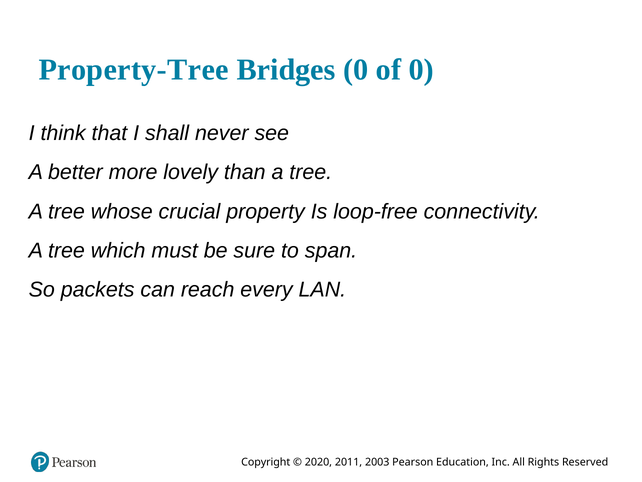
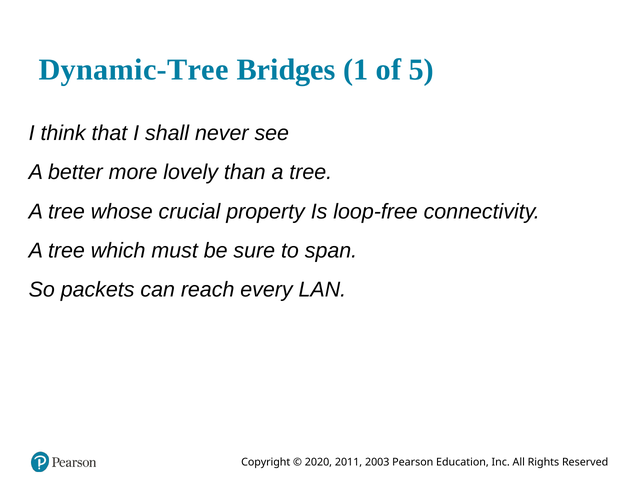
Property-Tree: Property-Tree -> Dynamic-Tree (134, 70)
Bridges 0: 0 -> 1 (356, 70)
of 0: 0 -> 5 (421, 70)
